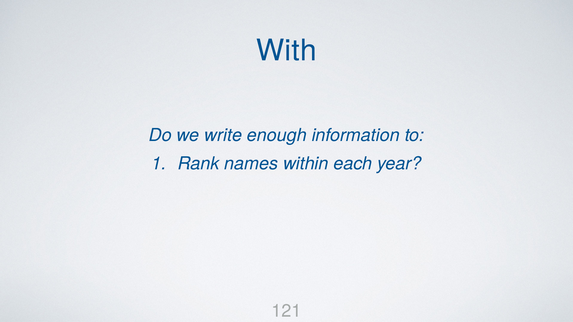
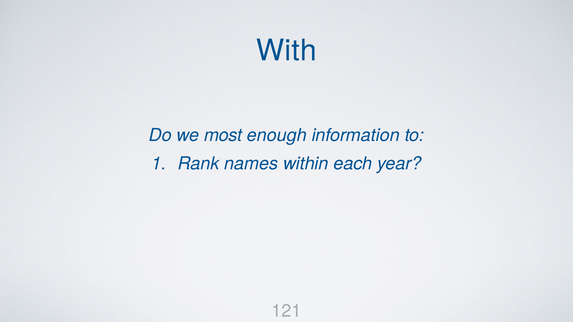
write: write -> most (223, 135)
